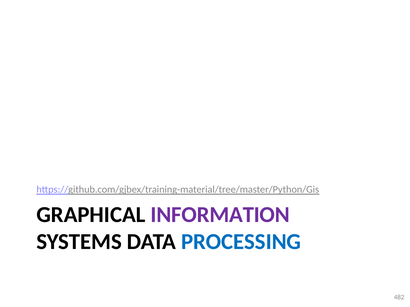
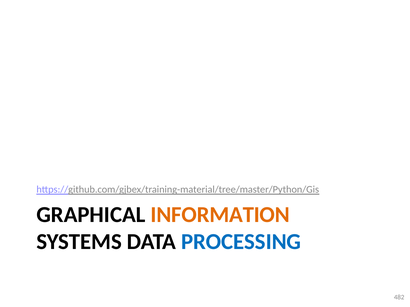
INFORMATION colour: purple -> orange (220, 215)
